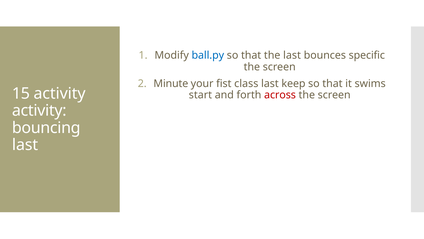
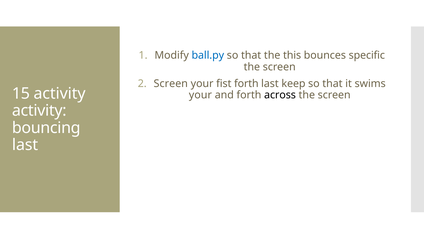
the last: last -> this (292, 55)
Minute: Minute -> Screen (171, 83)
fist class: class -> forth (246, 83)
start: start -> your (200, 95)
across colour: red -> black (280, 95)
